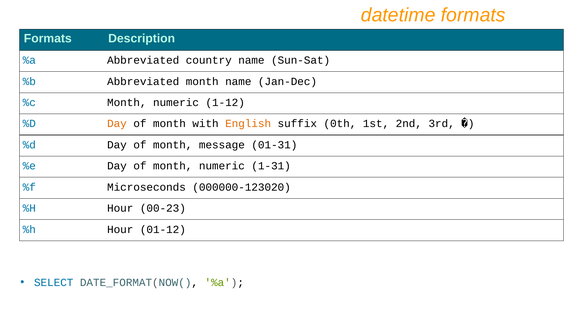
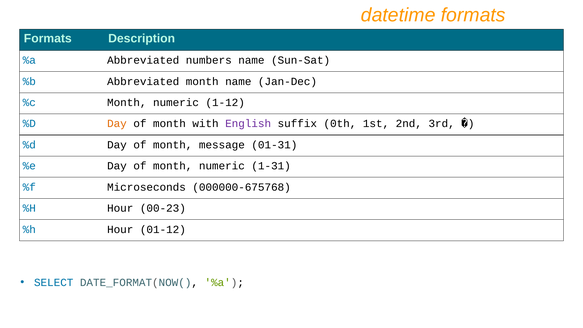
country: country -> numbers (209, 60)
English colour: orange -> purple (248, 124)
000000-123020: 000000-123020 -> 000000-675768 (242, 187)
